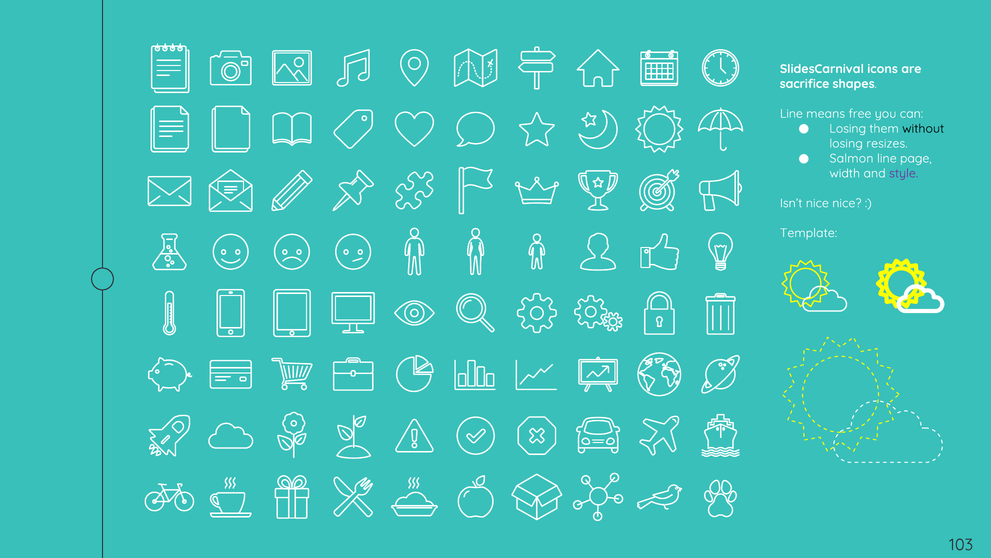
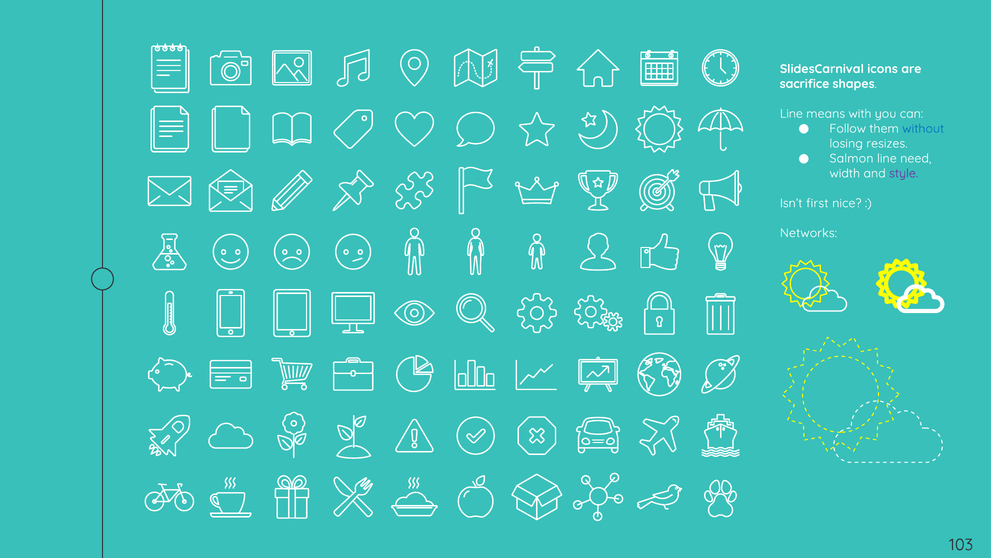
free: free -> with (860, 114)
Losing: Losing -> Follow (848, 128)
without colour: black -> blue (923, 128)
page: page -> need (916, 158)
Isn’t nice: nice -> first (817, 203)
Template: Template -> Networks (808, 233)
